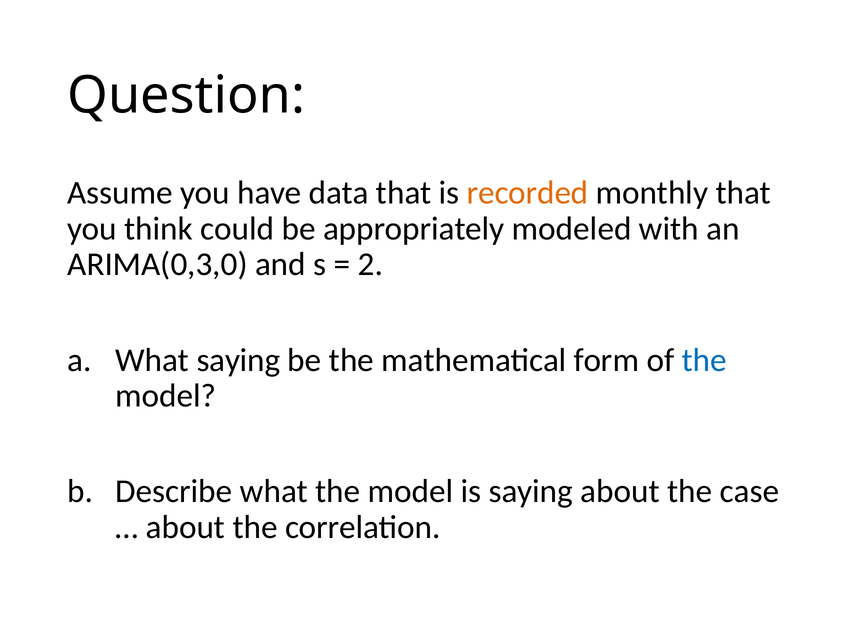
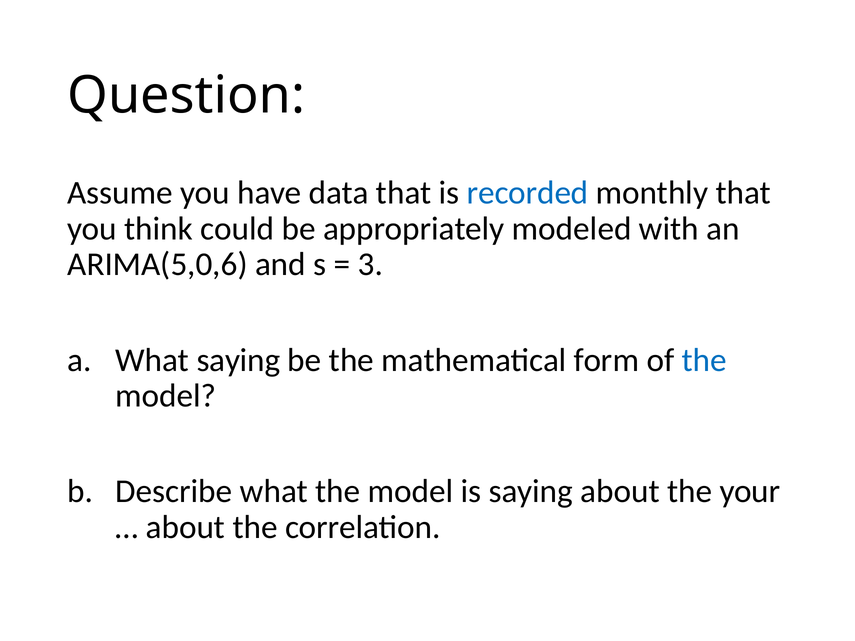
recorded colour: orange -> blue (528, 193)
ARIMA(0,3,0: ARIMA(0,3,0 -> ARIMA(5,0,6 (157, 265)
2: 2 -> 3 (370, 265)
case: case -> your (750, 492)
